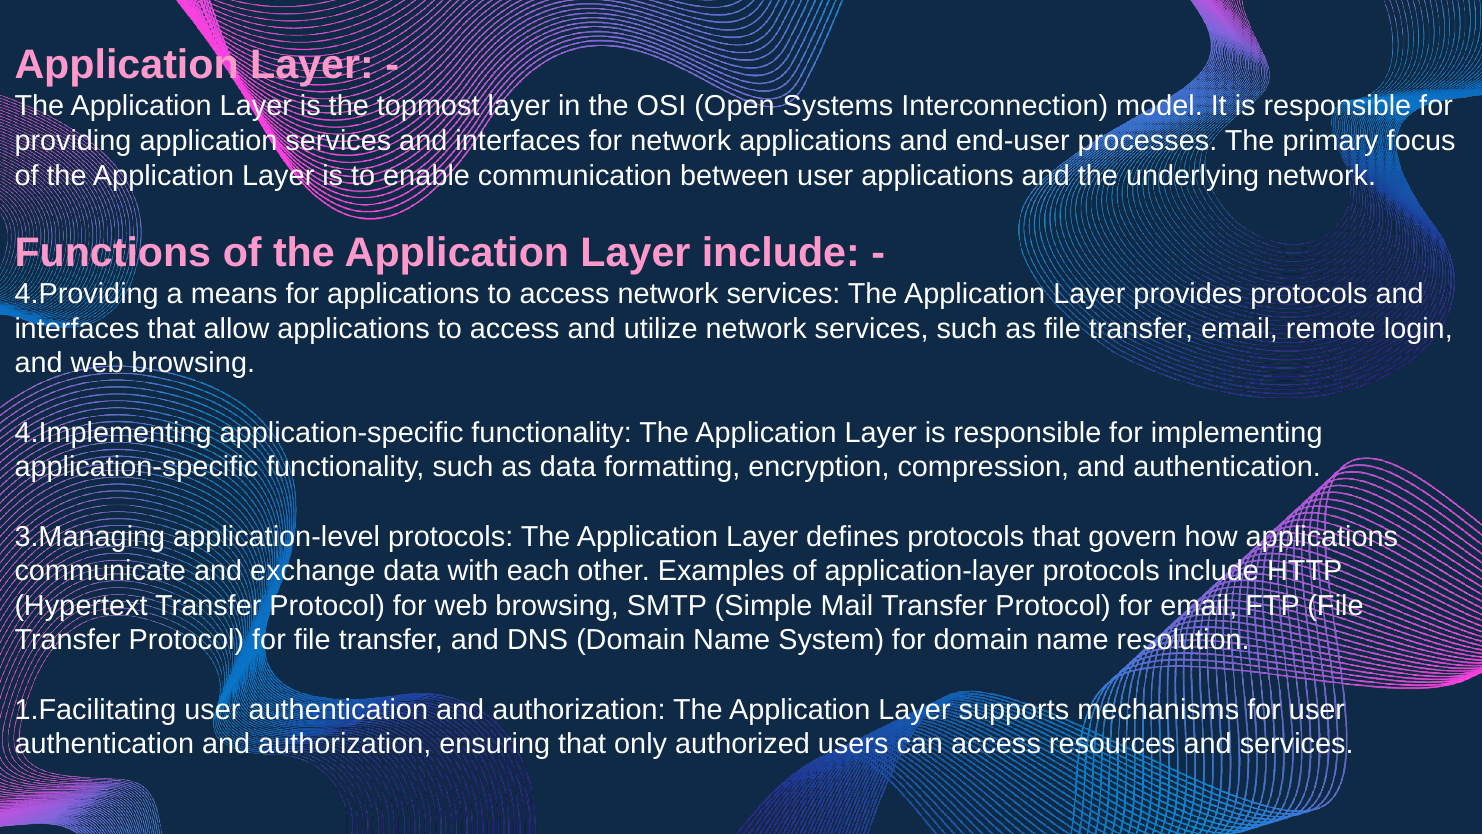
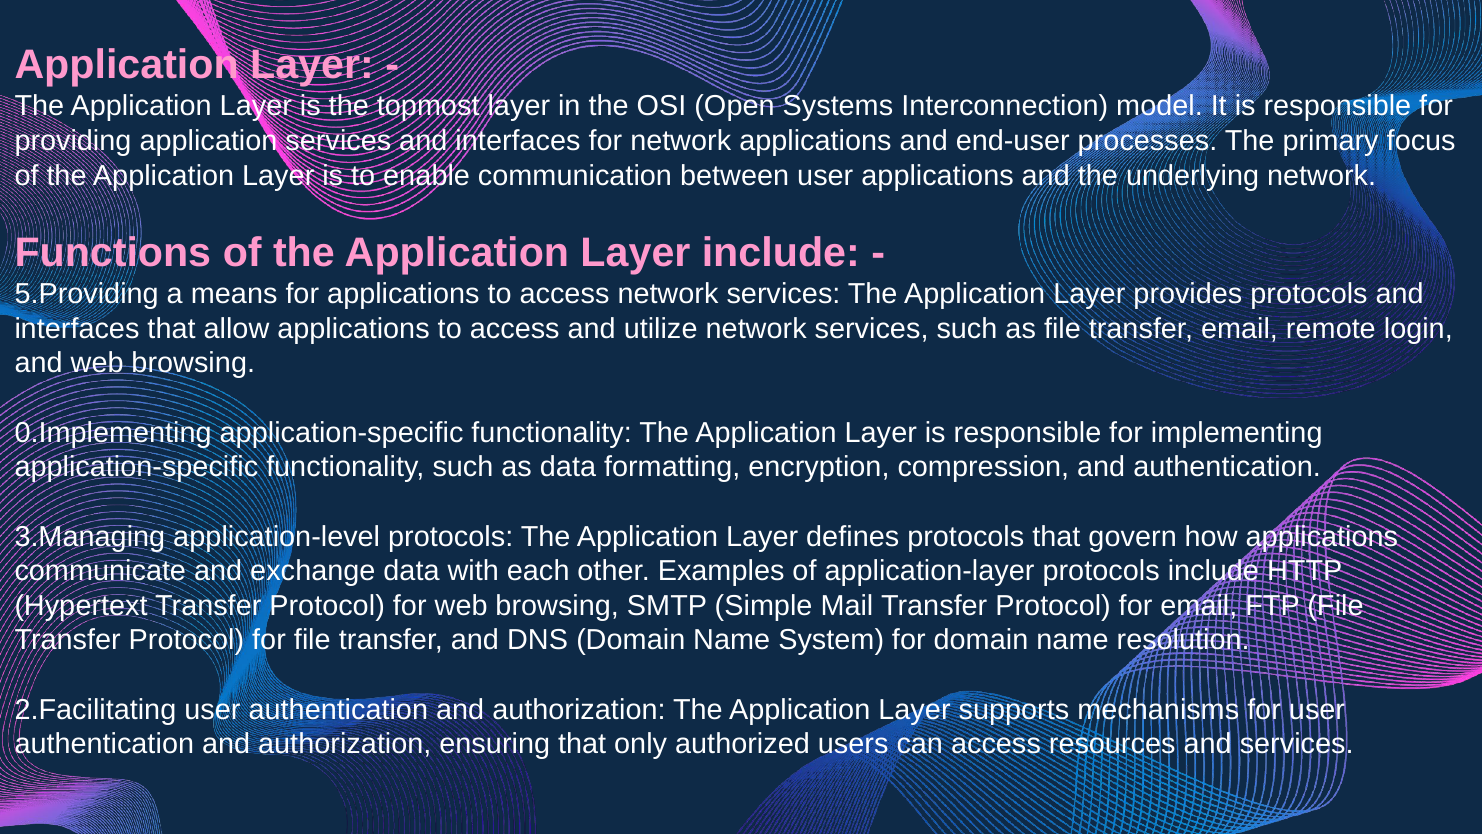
4.Providing: 4.Providing -> 5.Providing (87, 294)
4.Implementing: 4.Implementing -> 0.Implementing (113, 432)
1.Facilitating: 1.Facilitating -> 2.Facilitating (95, 709)
